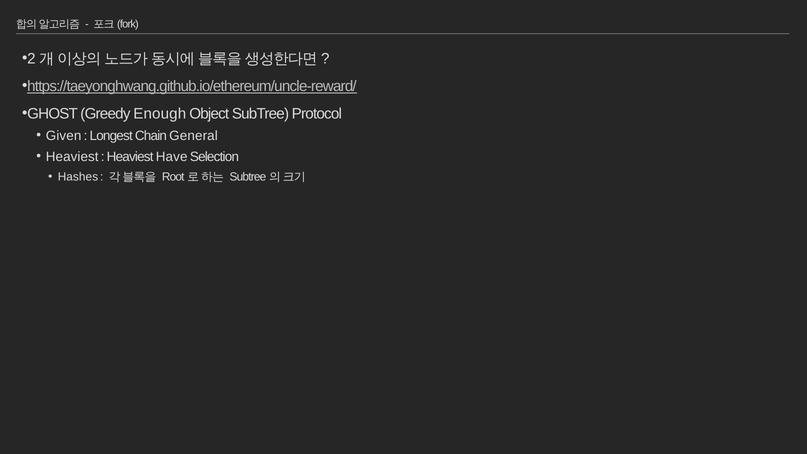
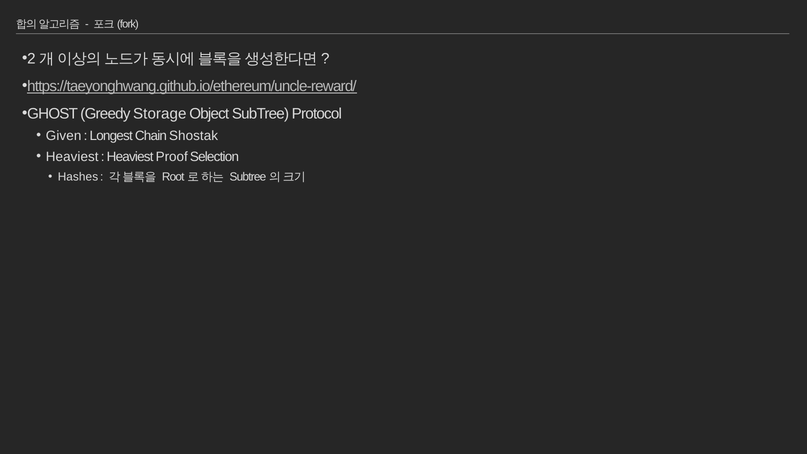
Enough: Enough -> Storage (160, 114)
General: General -> Shostak (194, 136)
Have: Have -> Proof (172, 157)
